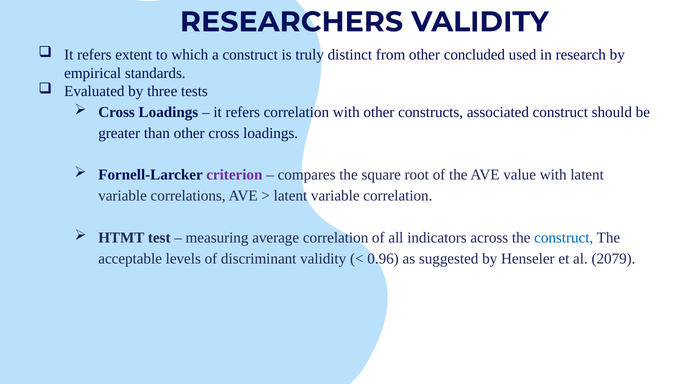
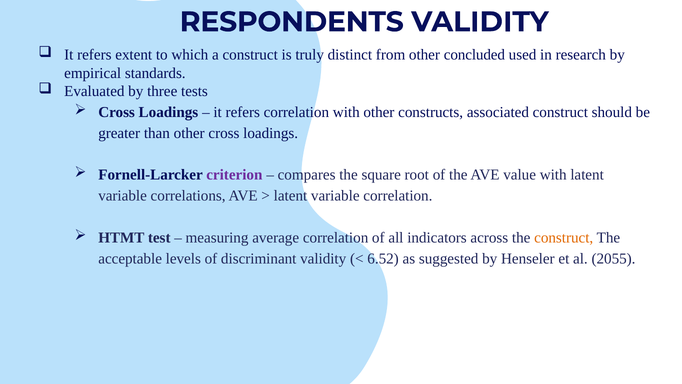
RESEARCHERS: RESEARCHERS -> RESPONDENTS (292, 22)
construct colour: blue -> orange (564, 237)
0.96: 0.96 -> 6.52 (383, 258)
2079: 2079 -> 2055 (614, 258)
